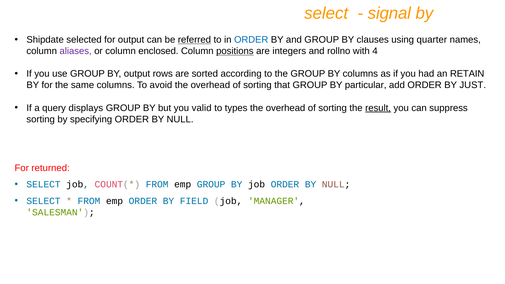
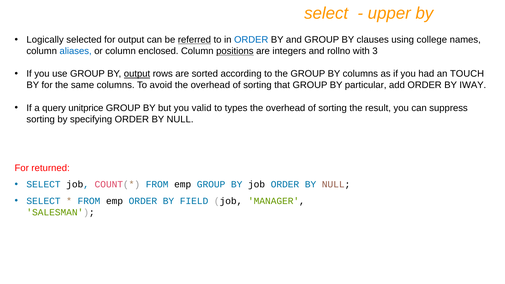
signal: signal -> upper (389, 13)
Shipdate: Shipdate -> Logically (45, 40)
quarter: quarter -> college (432, 40)
aliases colour: purple -> blue (76, 51)
4: 4 -> 3 (375, 51)
output underline: none -> present (137, 74)
RETAIN: RETAIN -> TOUCH (467, 74)
JUST: JUST -> IWAY (473, 85)
displays: displays -> unitprice (86, 108)
result underline: present -> none (378, 108)
